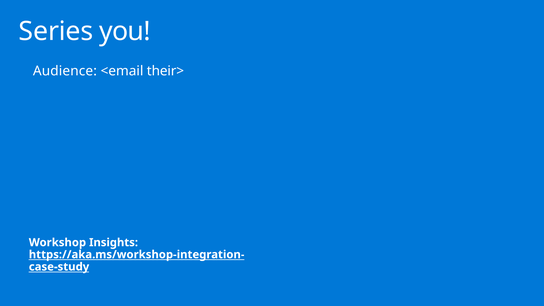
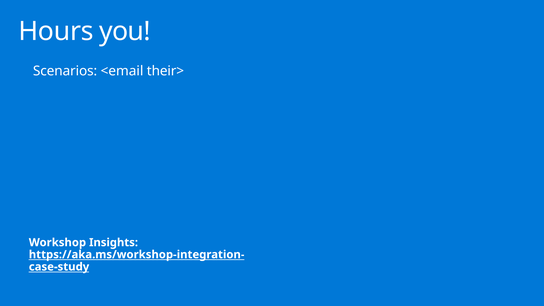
Series: Series -> Hours (56, 31)
Audience: Audience -> Scenarios (65, 71)
